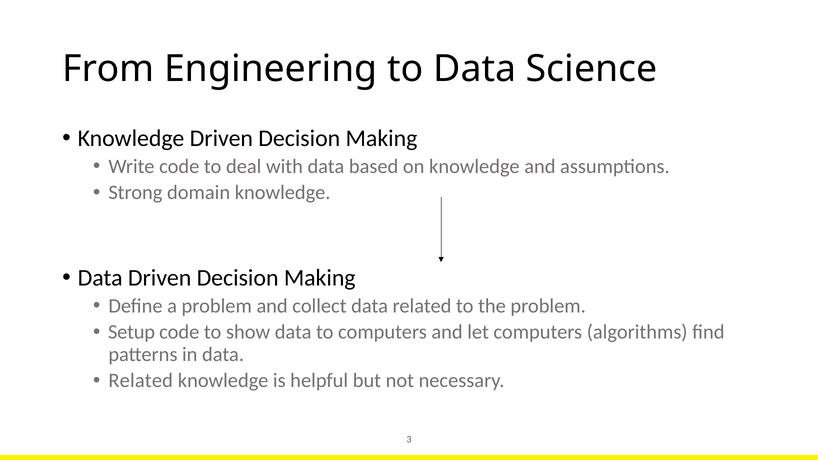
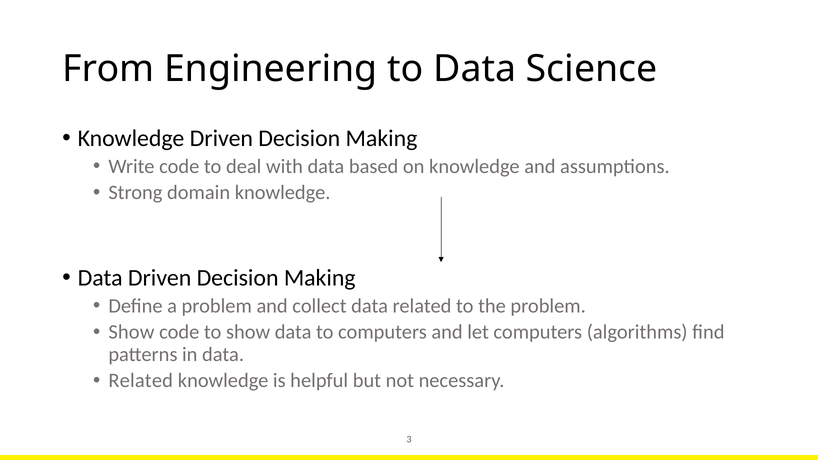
Setup: Setup -> Show (131, 332)
